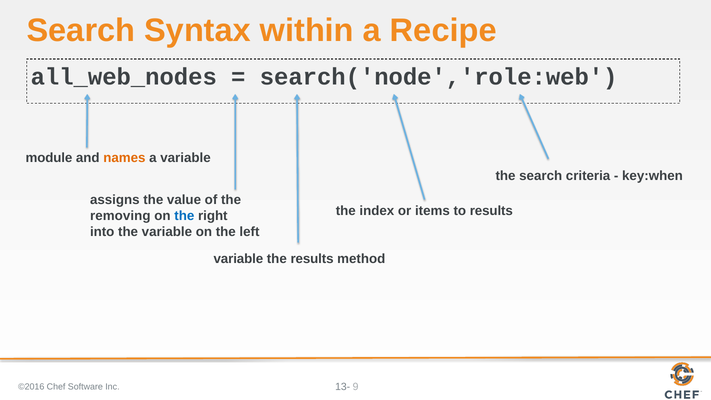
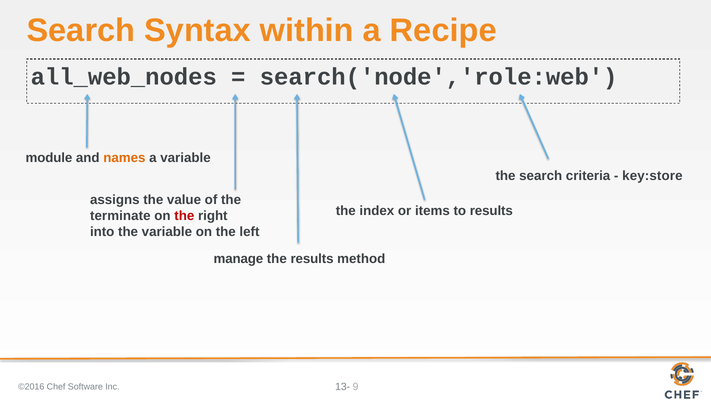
key:when: key:when -> key:store (652, 176)
removing: removing -> terminate (120, 216)
the colour: blue -> red (184, 216)
variable: variable -> manage (238, 259)
